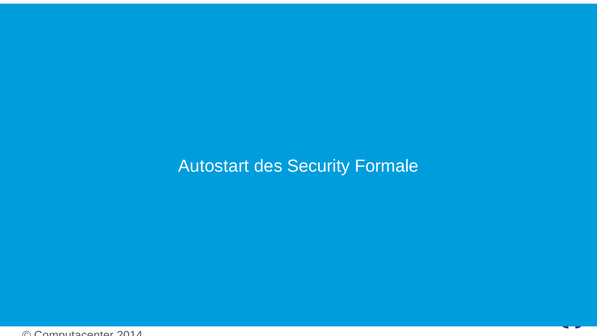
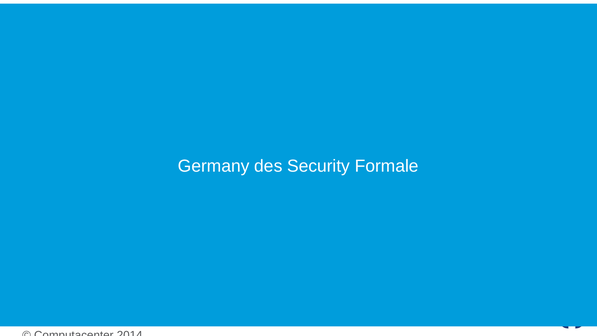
Autostart: Autostart -> Germany (214, 166)
